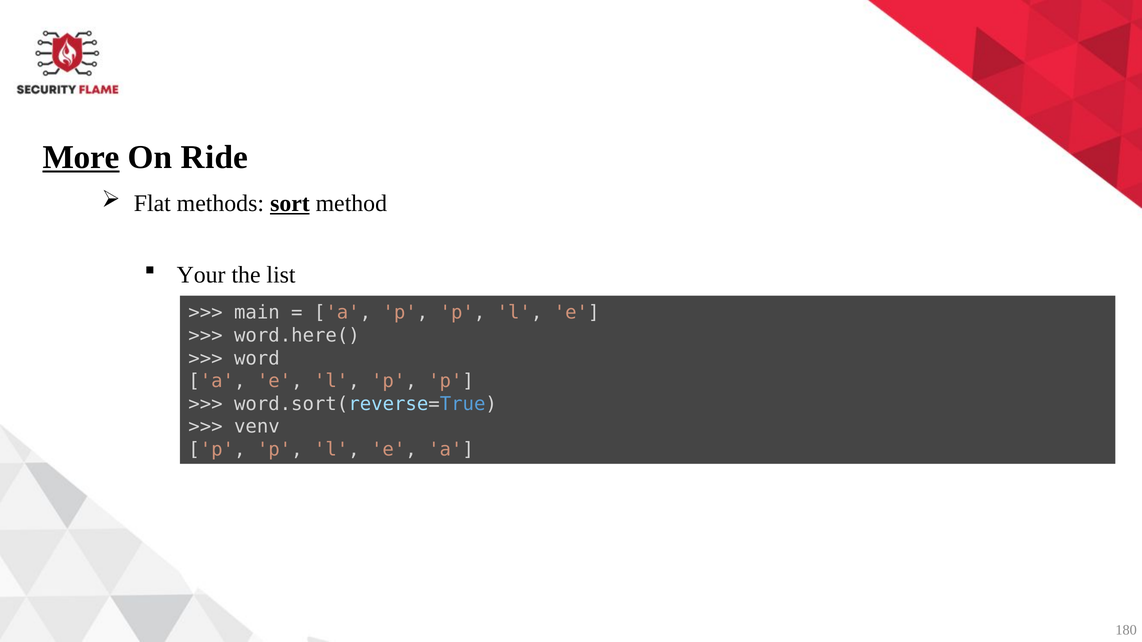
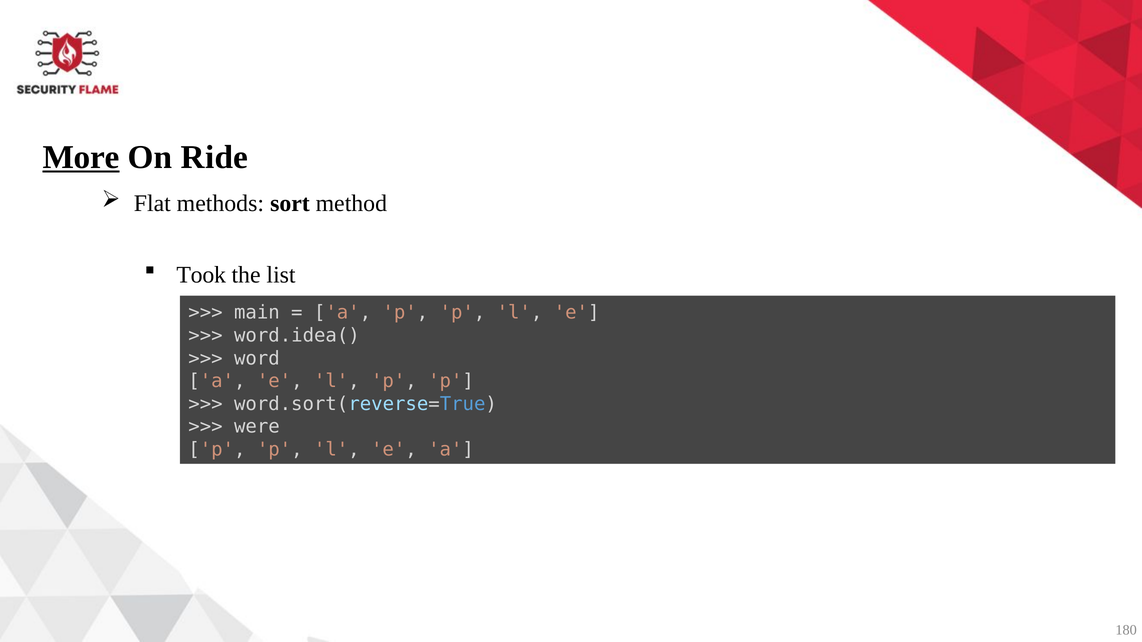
sort underline: present -> none (290, 204)
Your: Your -> Took (201, 275)
word.here(: word.here( -> word.idea( (297, 336)
venv: venv -> were (257, 427)
